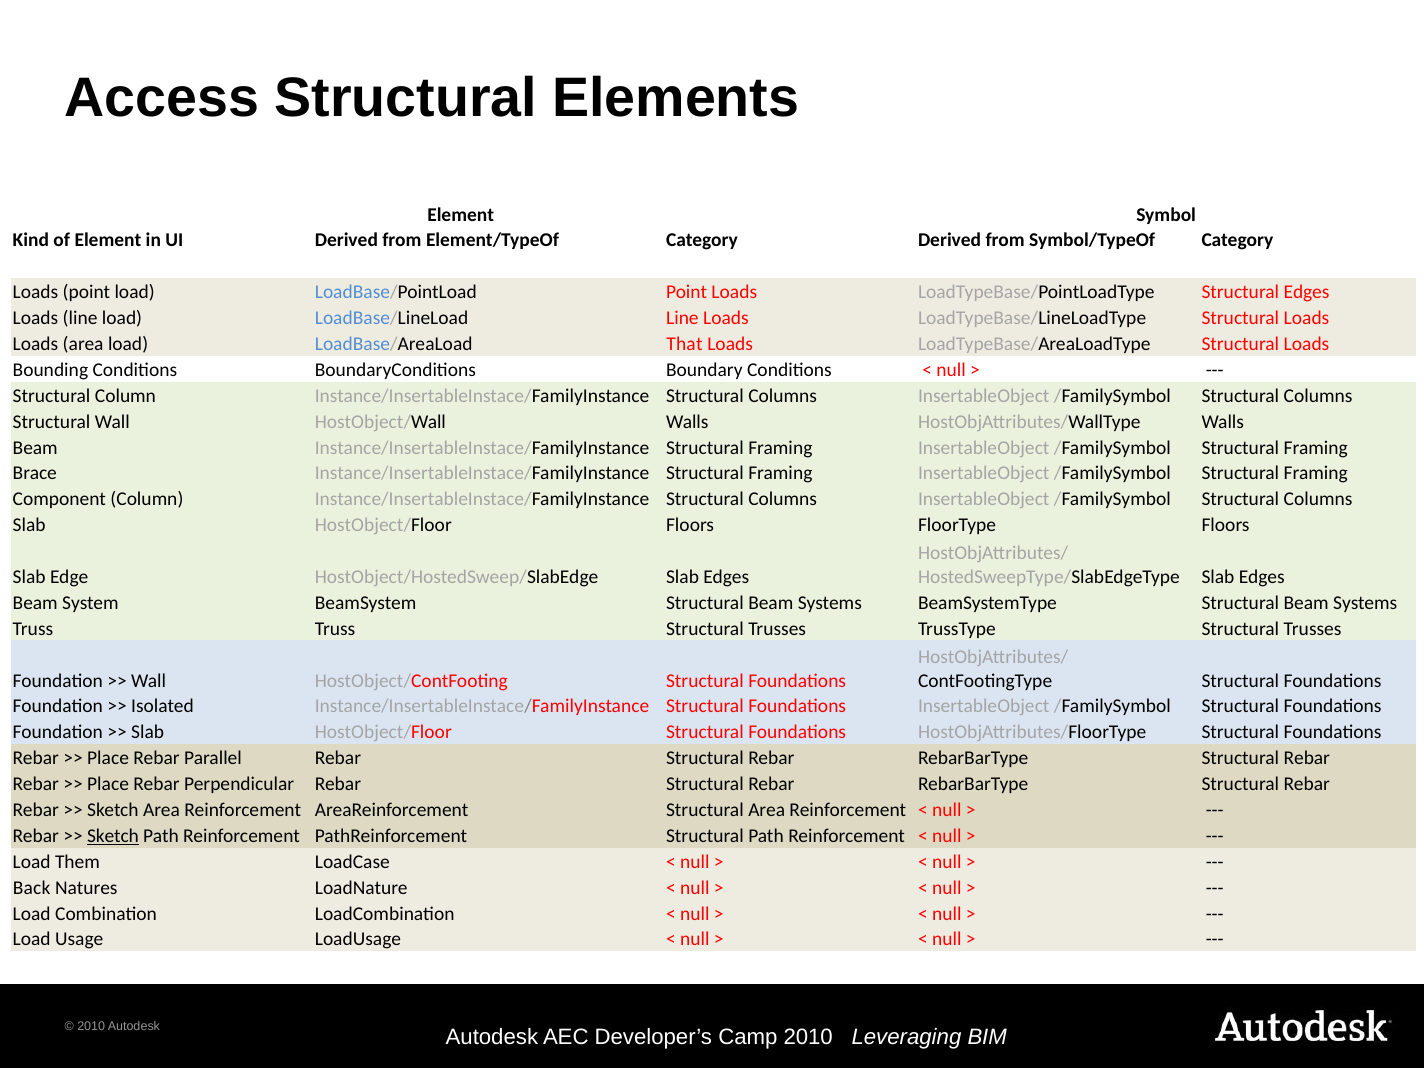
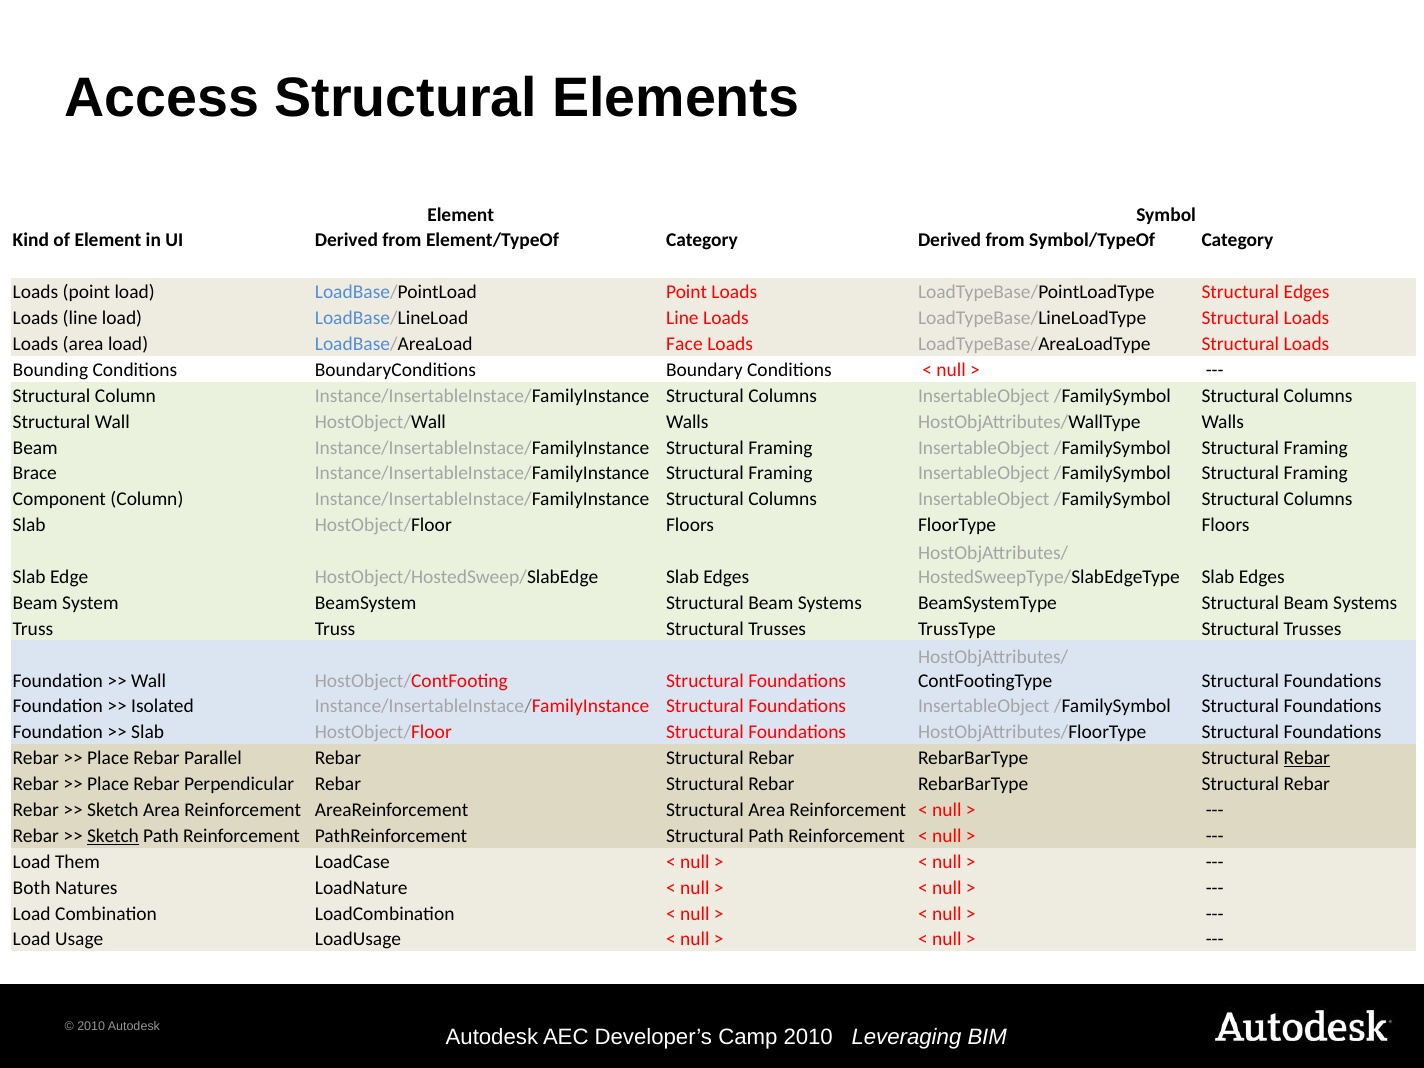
That: That -> Face (684, 344)
Rebar underline: none -> present (1307, 758)
Back: Back -> Both (32, 888)
